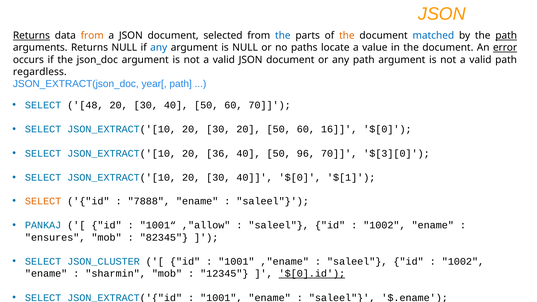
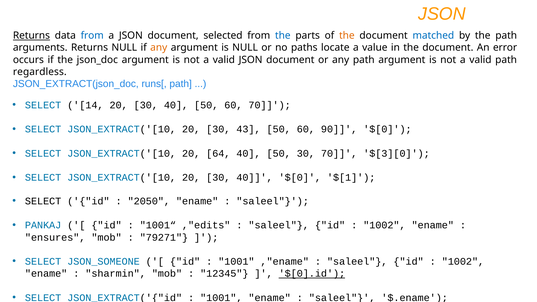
from colour: orange -> blue (92, 36)
path underline: present -> none (506, 36)
any colour: blue -> orange (159, 48)
error underline: present -> none (505, 48)
year[: year[ -> runs[ (154, 84)
48: 48 -> 14 (85, 105)
30 20: 20 -> 43 (248, 129)
16: 16 -> 90 (339, 129)
36: 36 -> 64 (218, 153)
50 96: 96 -> 30 (306, 153)
SELECT colour: orange -> black (43, 201)
7888: 7888 -> 2050 (149, 201)
,"allow: ,"allow -> ,"edits (206, 225)
82345: 82345 -> 79271 (164, 237)
JSON_CLUSTER: JSON_CLUSTER -> JSON_SOMEONE (104, 262)
